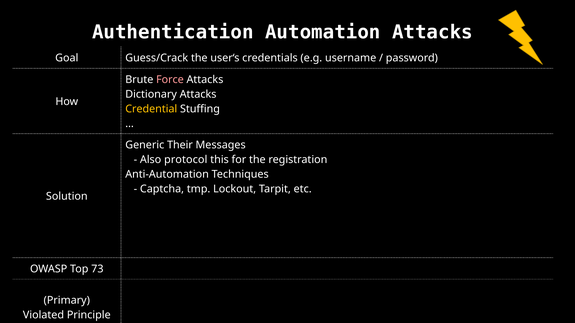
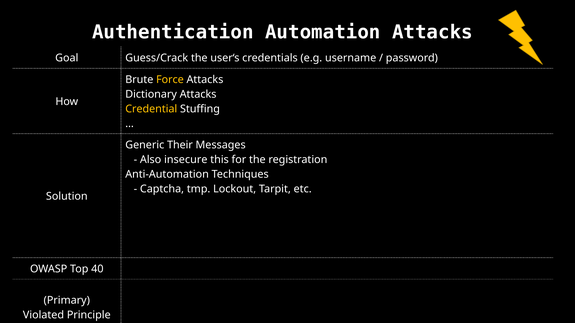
Force colour: pink -> yellow (170, 80)
protocol: protocol -> insecure (186, 160)
73: 73 -> 40 (97, 269)
